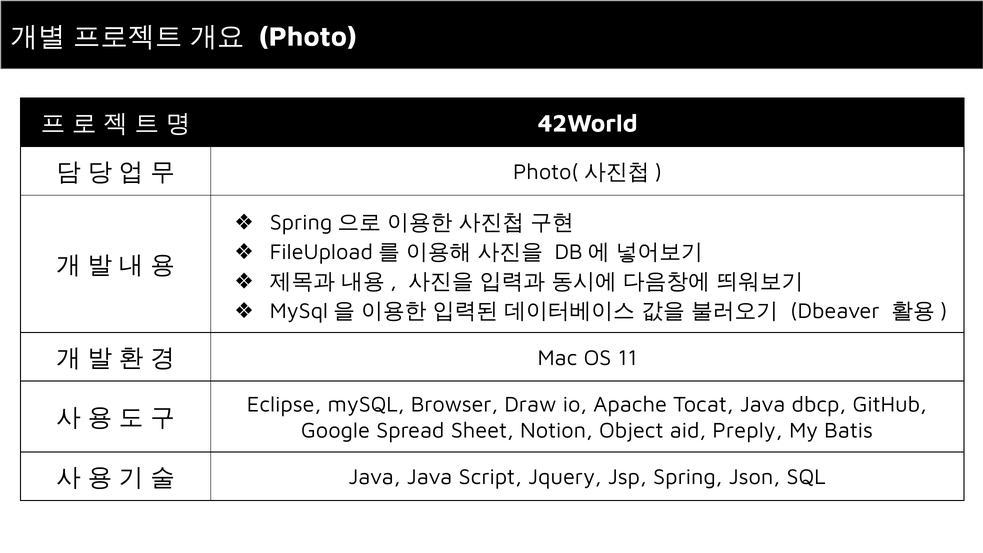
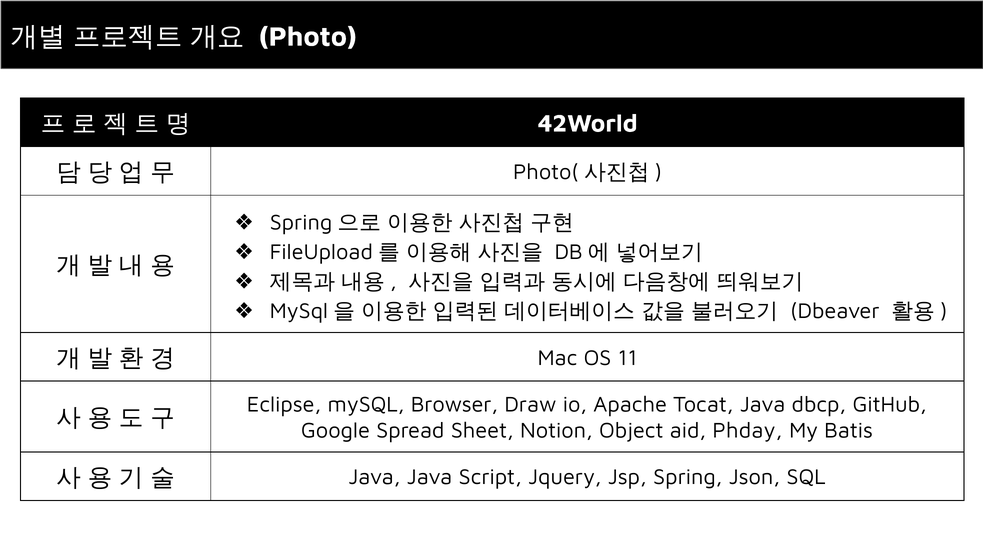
Preply: Preply -> Phday (748, 430)
